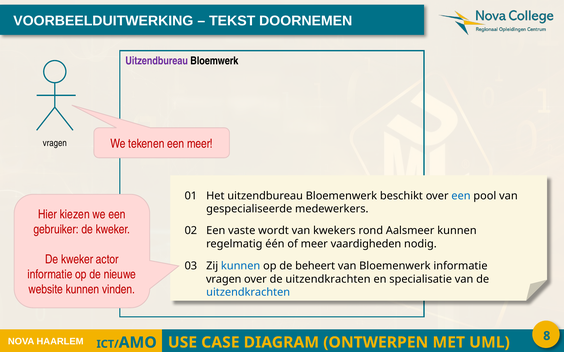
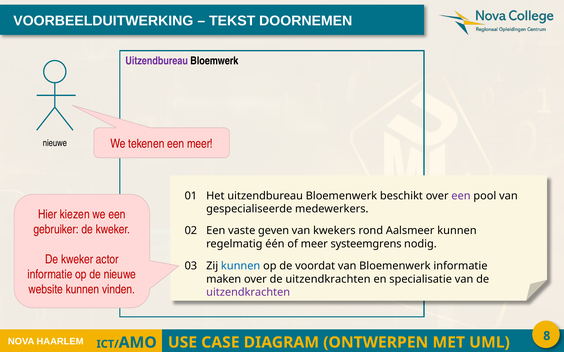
vragen: vragen -> nieuwe (55, 143)
een colour: blue -> purple (461, 196)
wordt: wordt -> geven (274, 231)
vaardigheden: vaardigheden -> systeemgrens (366, 244)
beheert: beheert -> voordat (315, 266)
vragen: vragen -> maken (224, 280)
uitzendkrachten colour: blue -> purple (248, 293)
